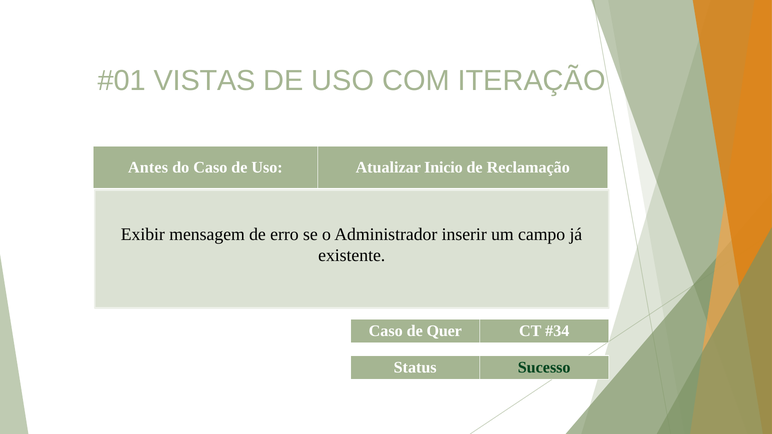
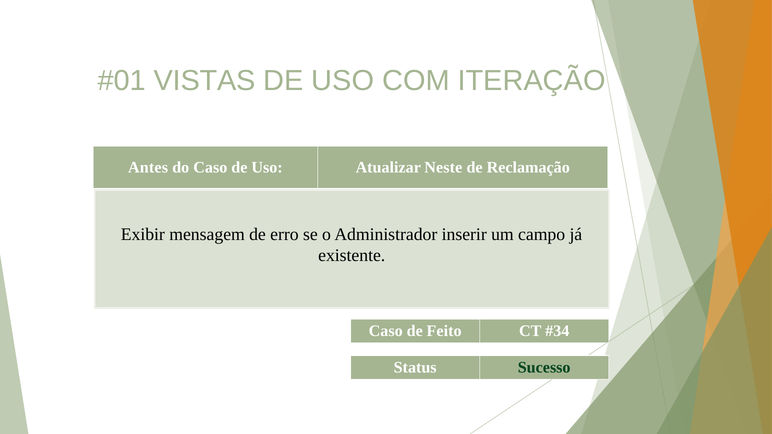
Inicio: Inicio -> Neste (443, 168)
Quer: Quer -> Feito (444, 331)
